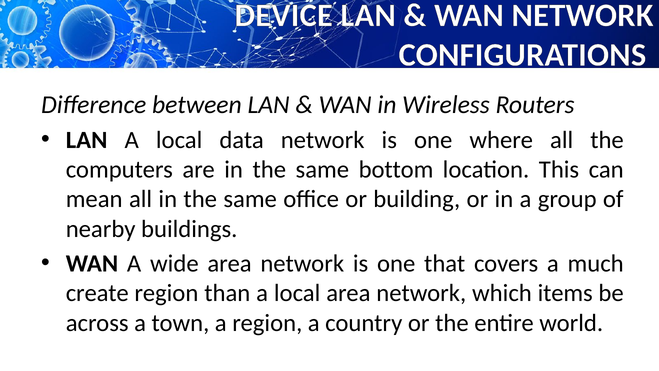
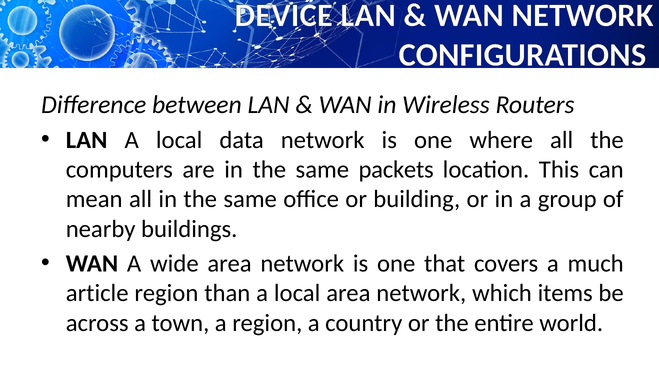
bottom: bottom -> packets (396, 169)
create: create -> article (97, 293)
